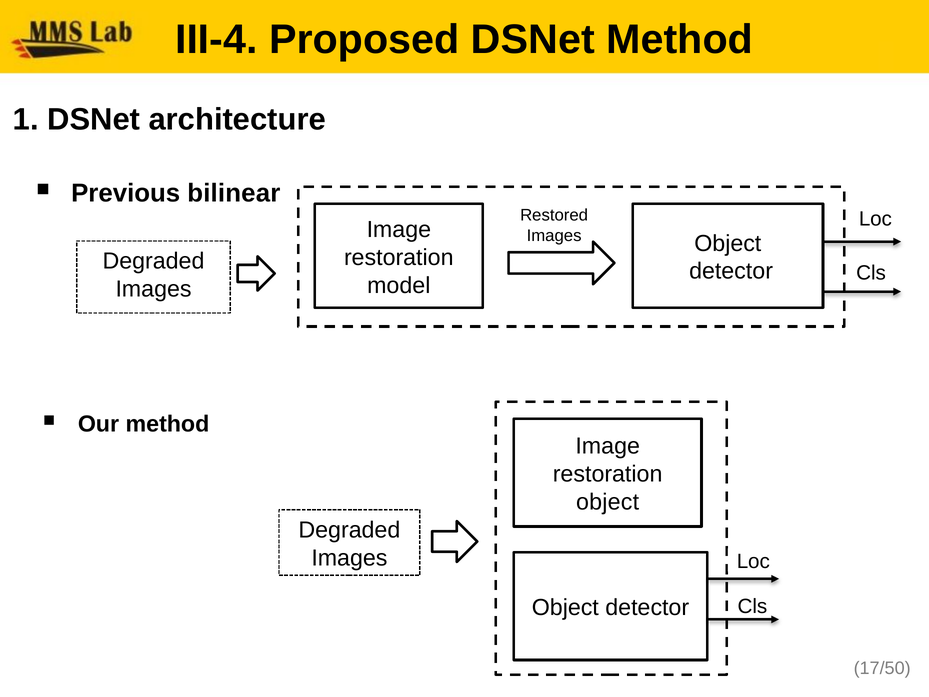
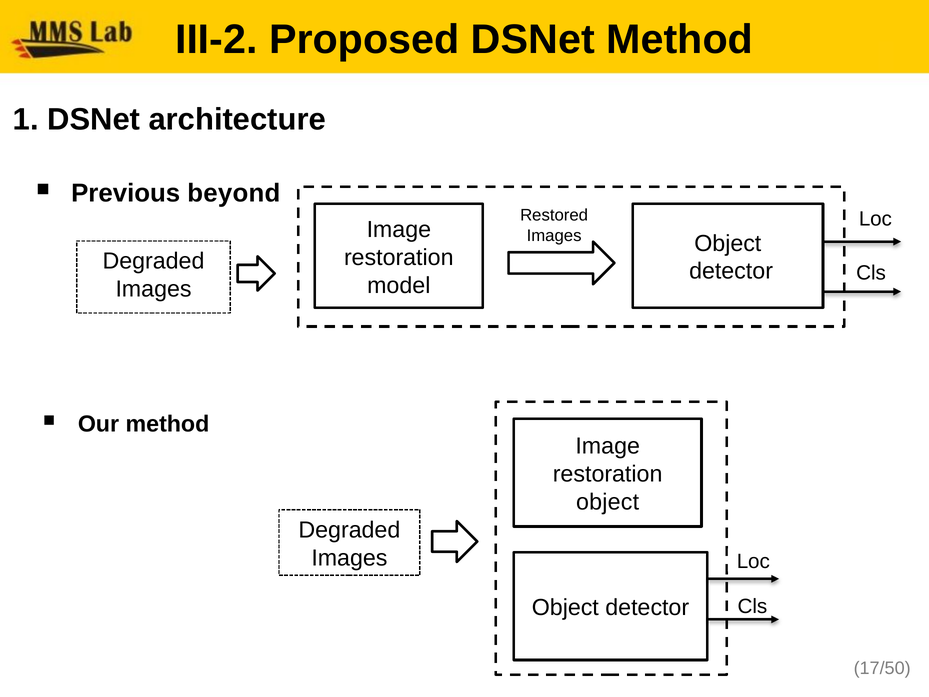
III-4: III-4 -> III-2 (216, 39)
bilinear: bilinear -> beyond (234, 193)
